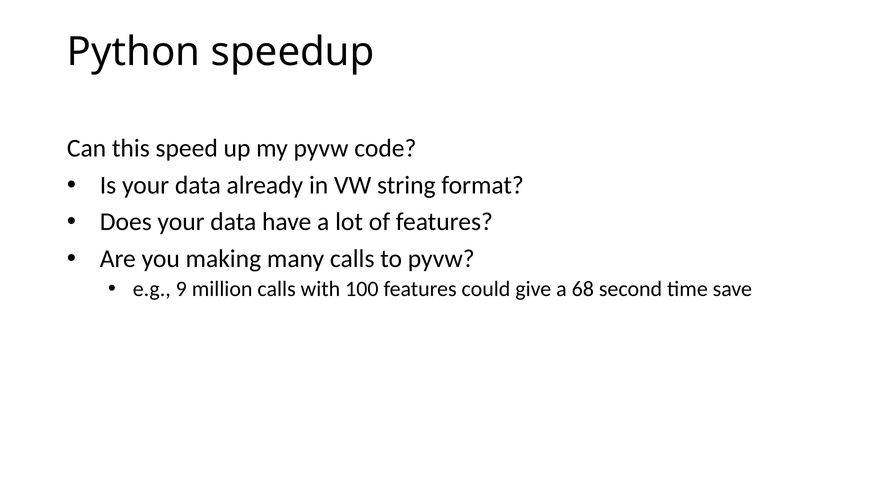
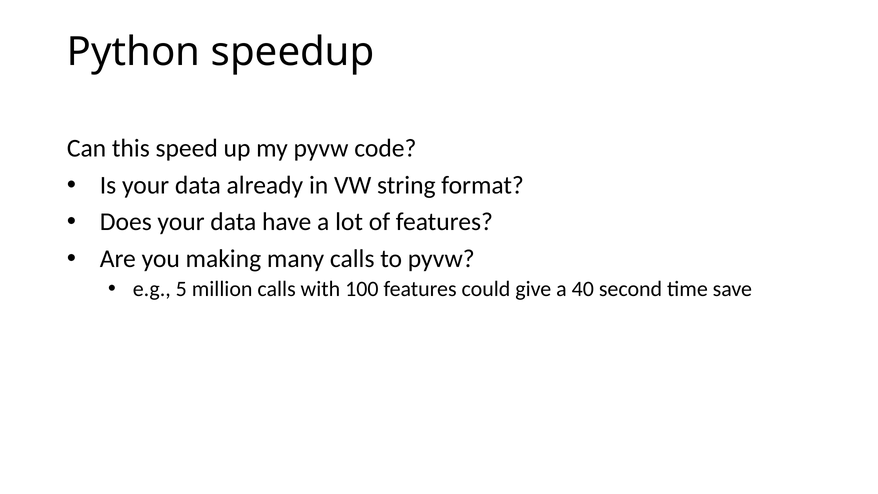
9: 9 -> 5 (181, 289)
68: 68 -> 40 (583, 289)
